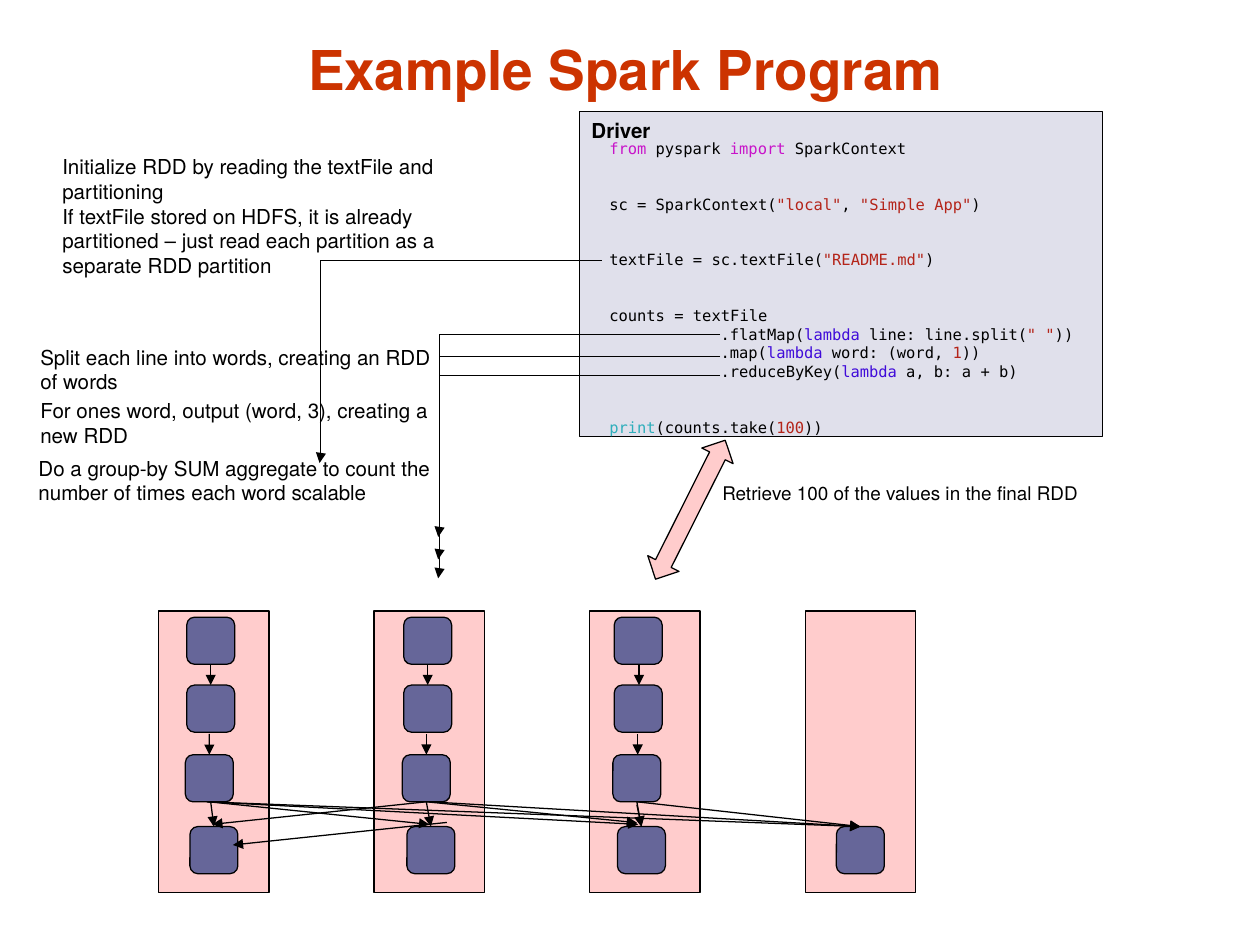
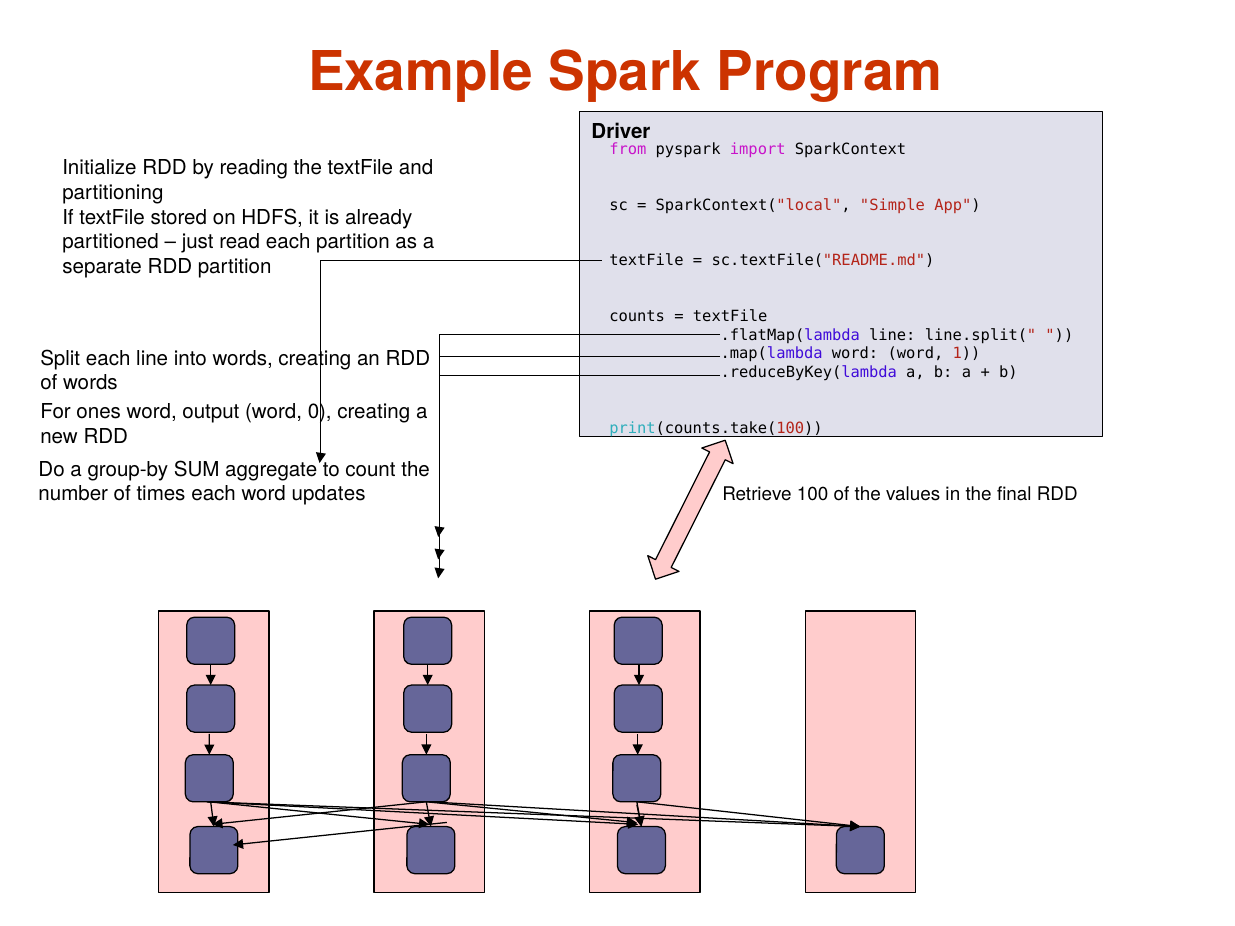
3: 3 -> 0 (320, 412)
scalable: scalable -> updates (329, 494)
